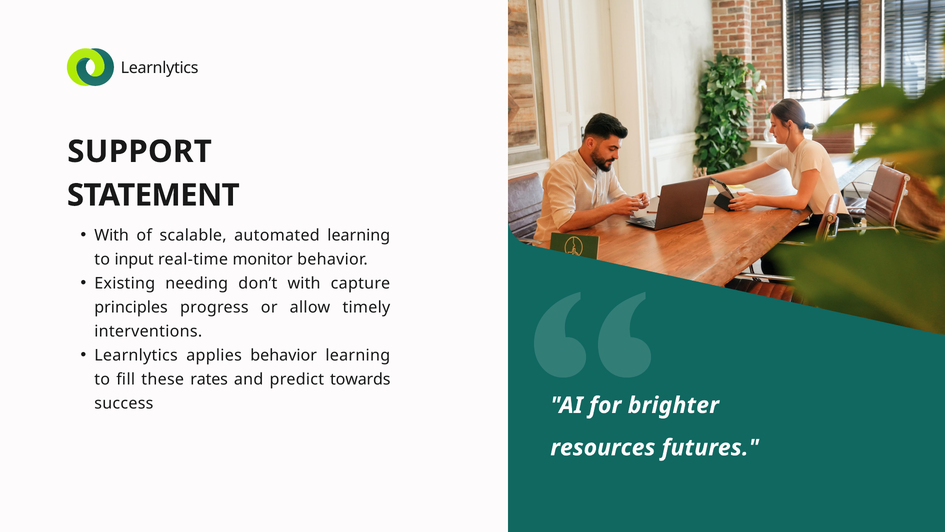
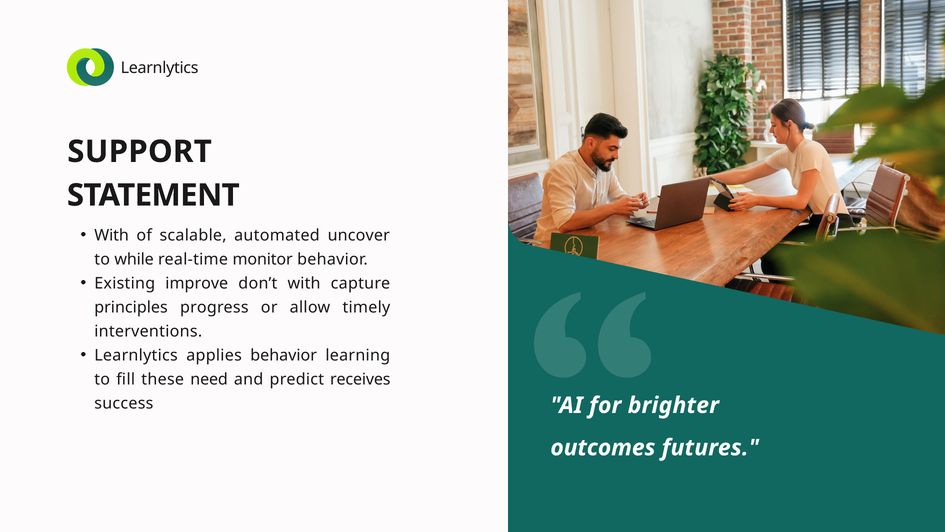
automated learning: learning -> uncover (359, 235)
input: input -> while (134, 259)
needing: needing -> improve (197, 283)
rates: rates -> need (209, 379)
towards: towards -> receives (360, 379)
resources: resources -> outcomes (603, 447)
